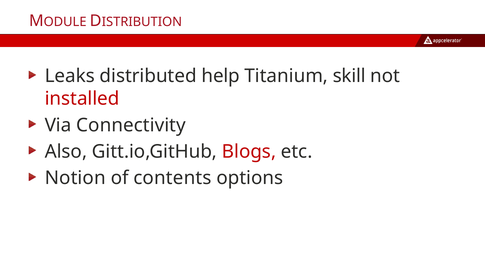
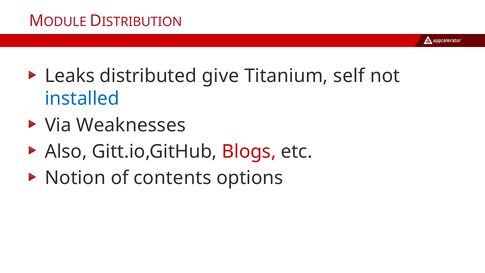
help: help -> give (220, 76)
skill: skill -> self (349, 76)
installed colour: red -> blue (82, 99)
Connectivity: Connectivity -> Weaknesses (131, 125)
